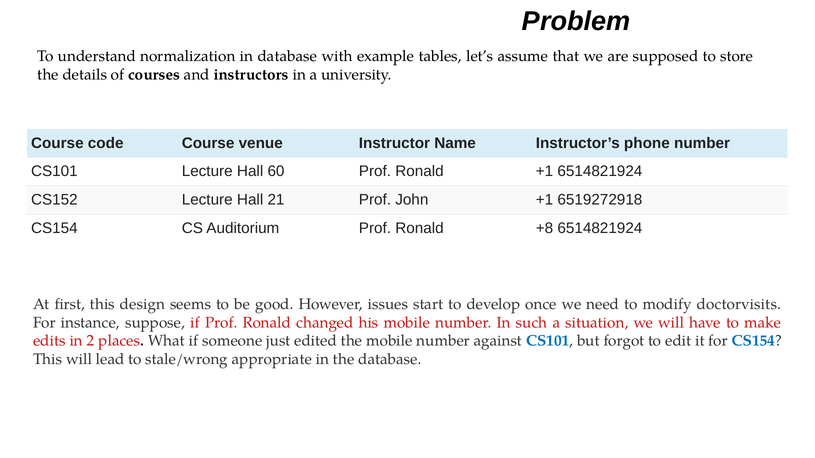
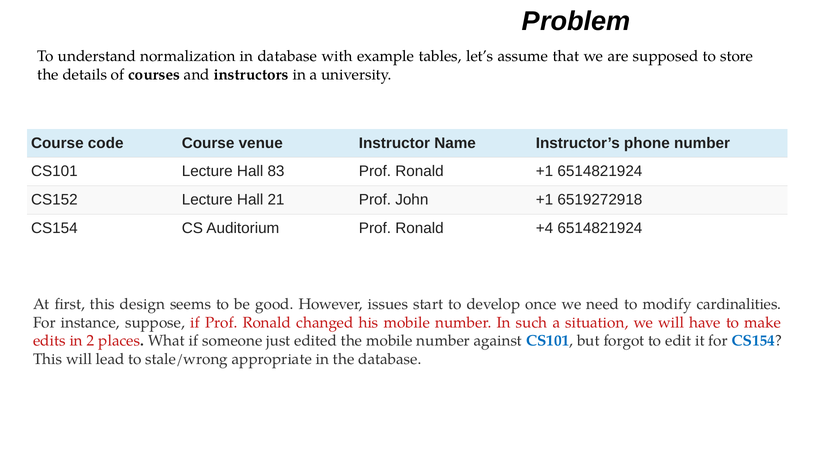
60: 60 -> 83 (276, 171)
+8: +8 -> +4 (545, 228)
doctorvisits: doctorvisits -> cardinalities (739, 305)
